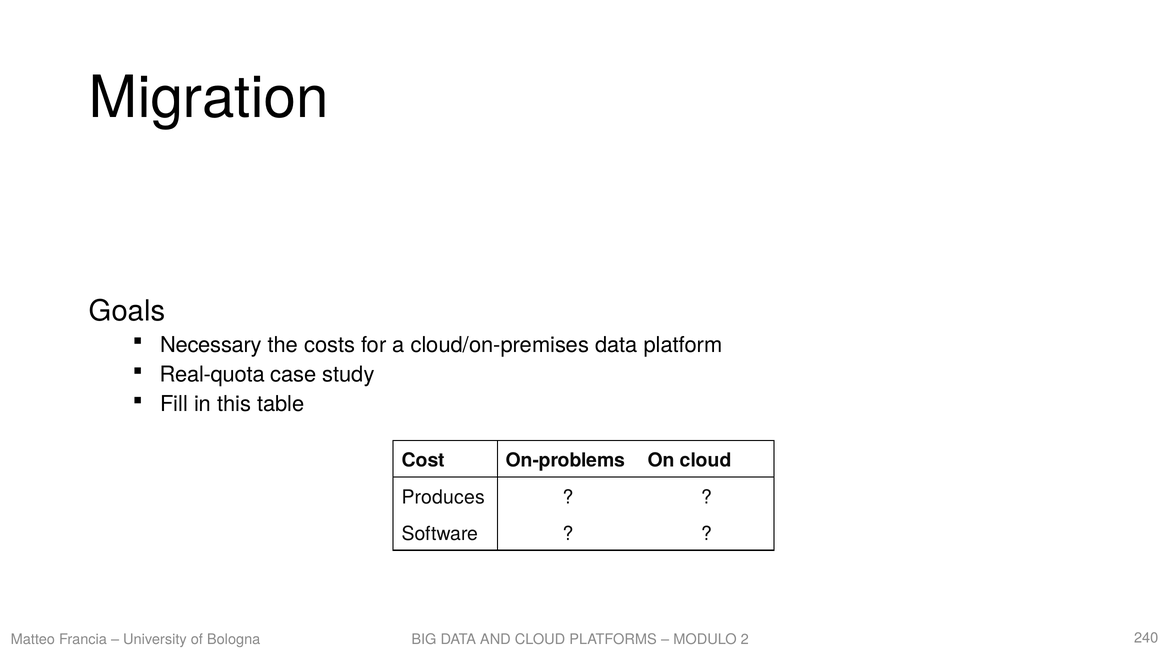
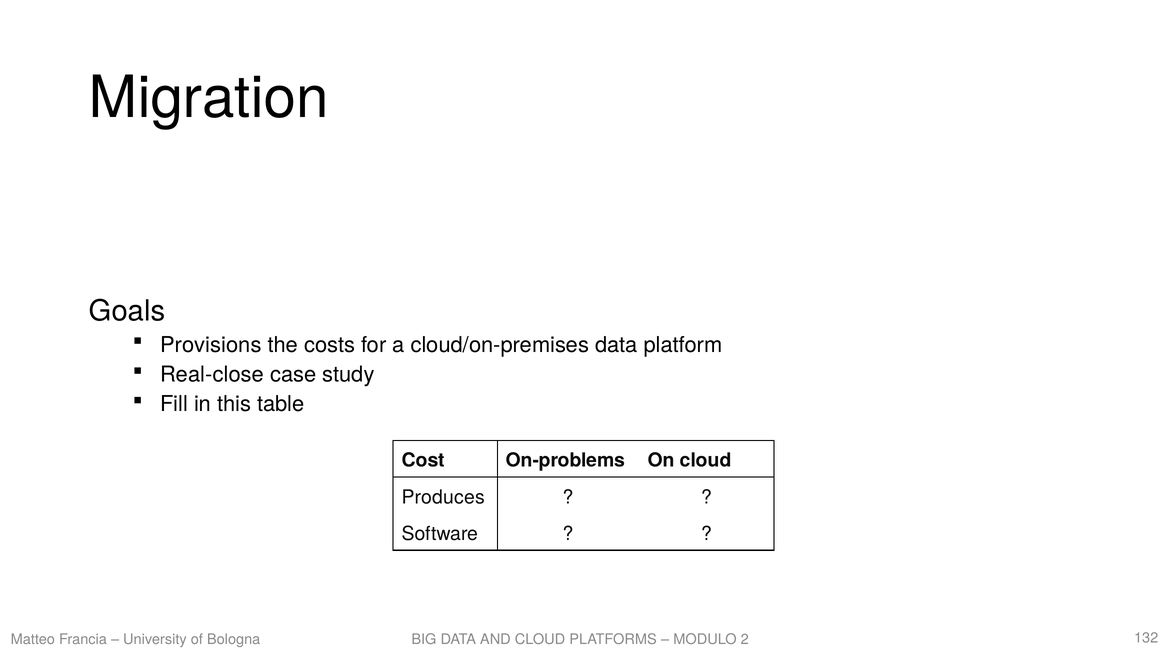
Necessary: Necessary -> Provisions (211, 345)
Real-quota: Real-quota -> Real-close (212, 375)
240: 240 -> 132 (1146, 638)
